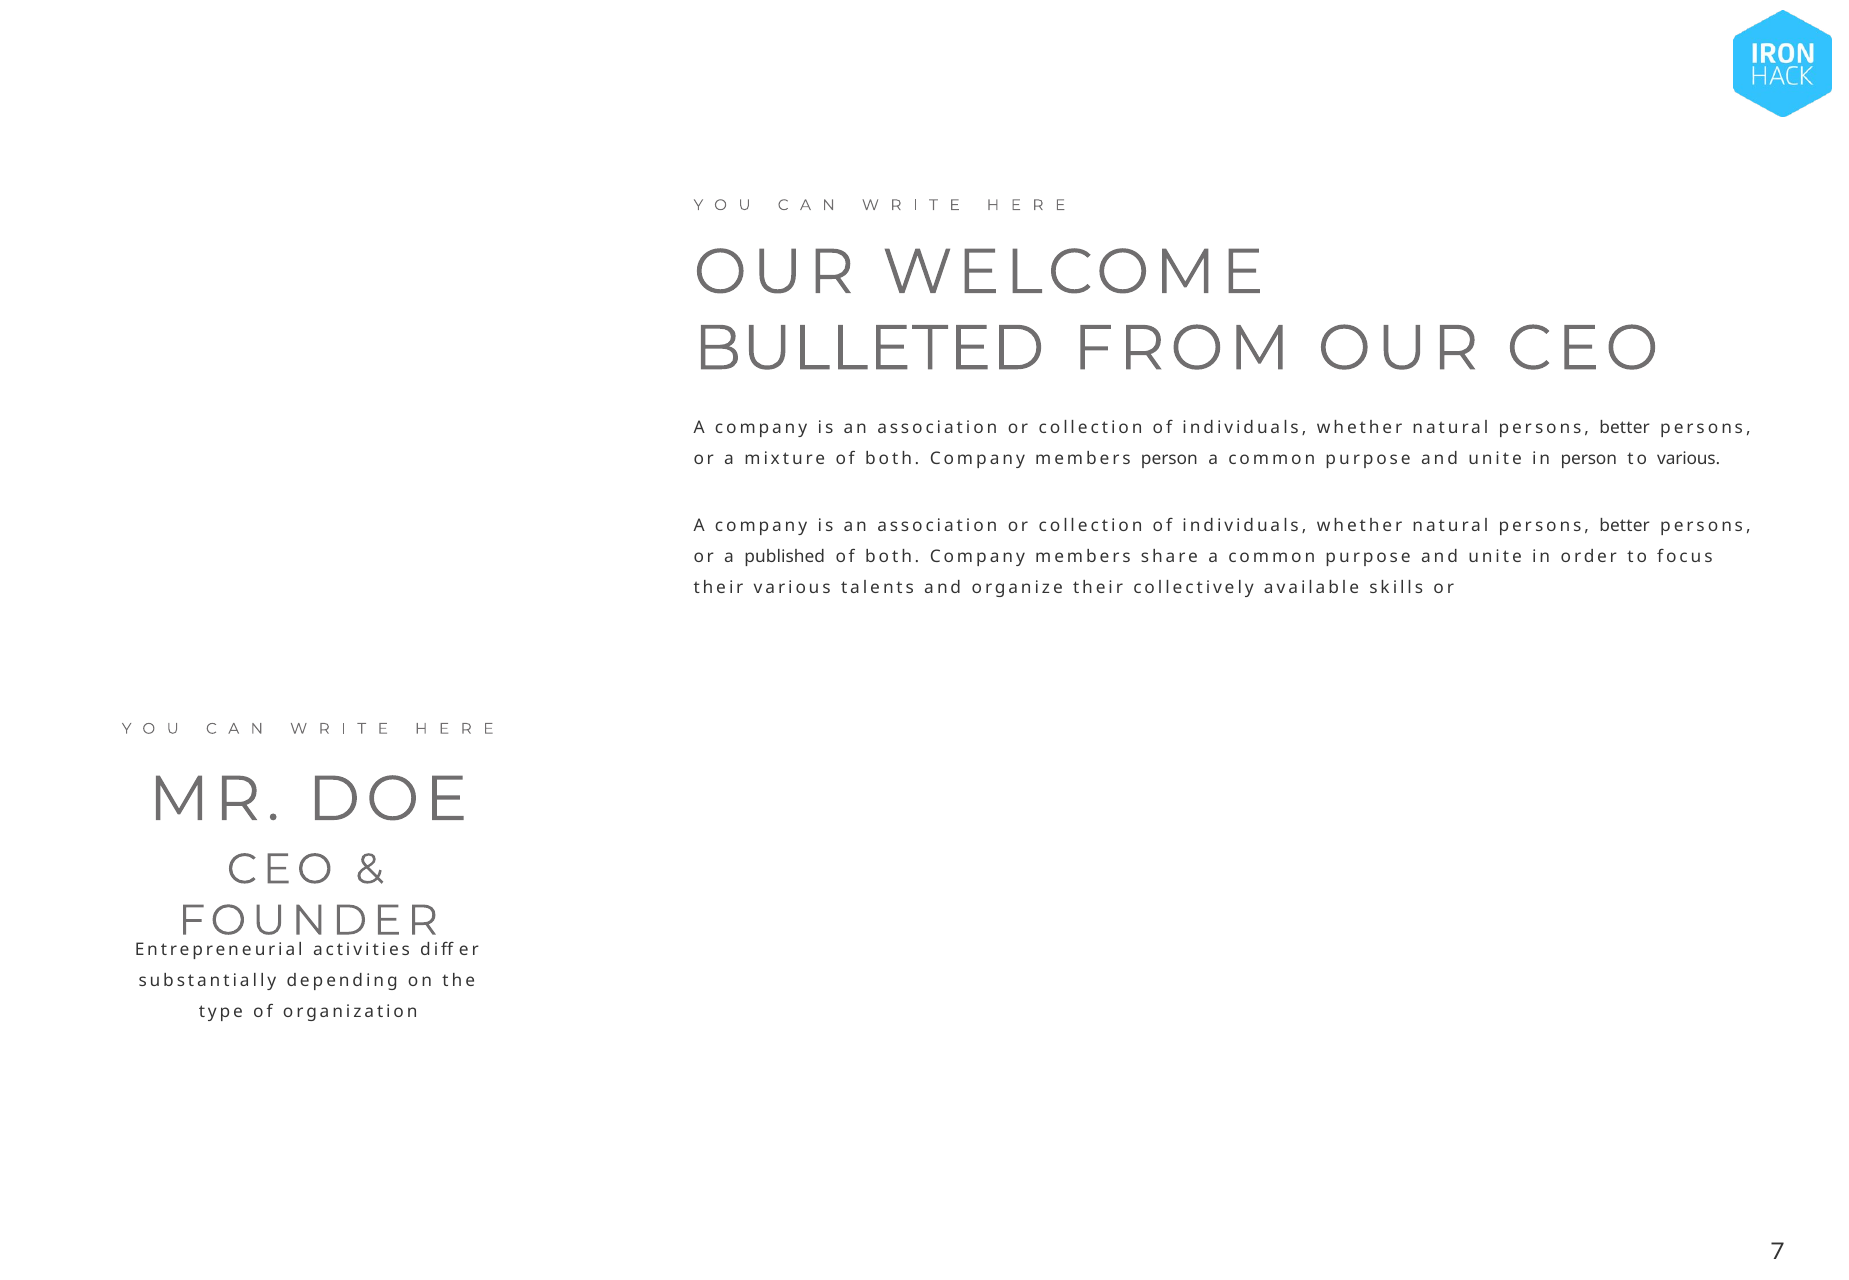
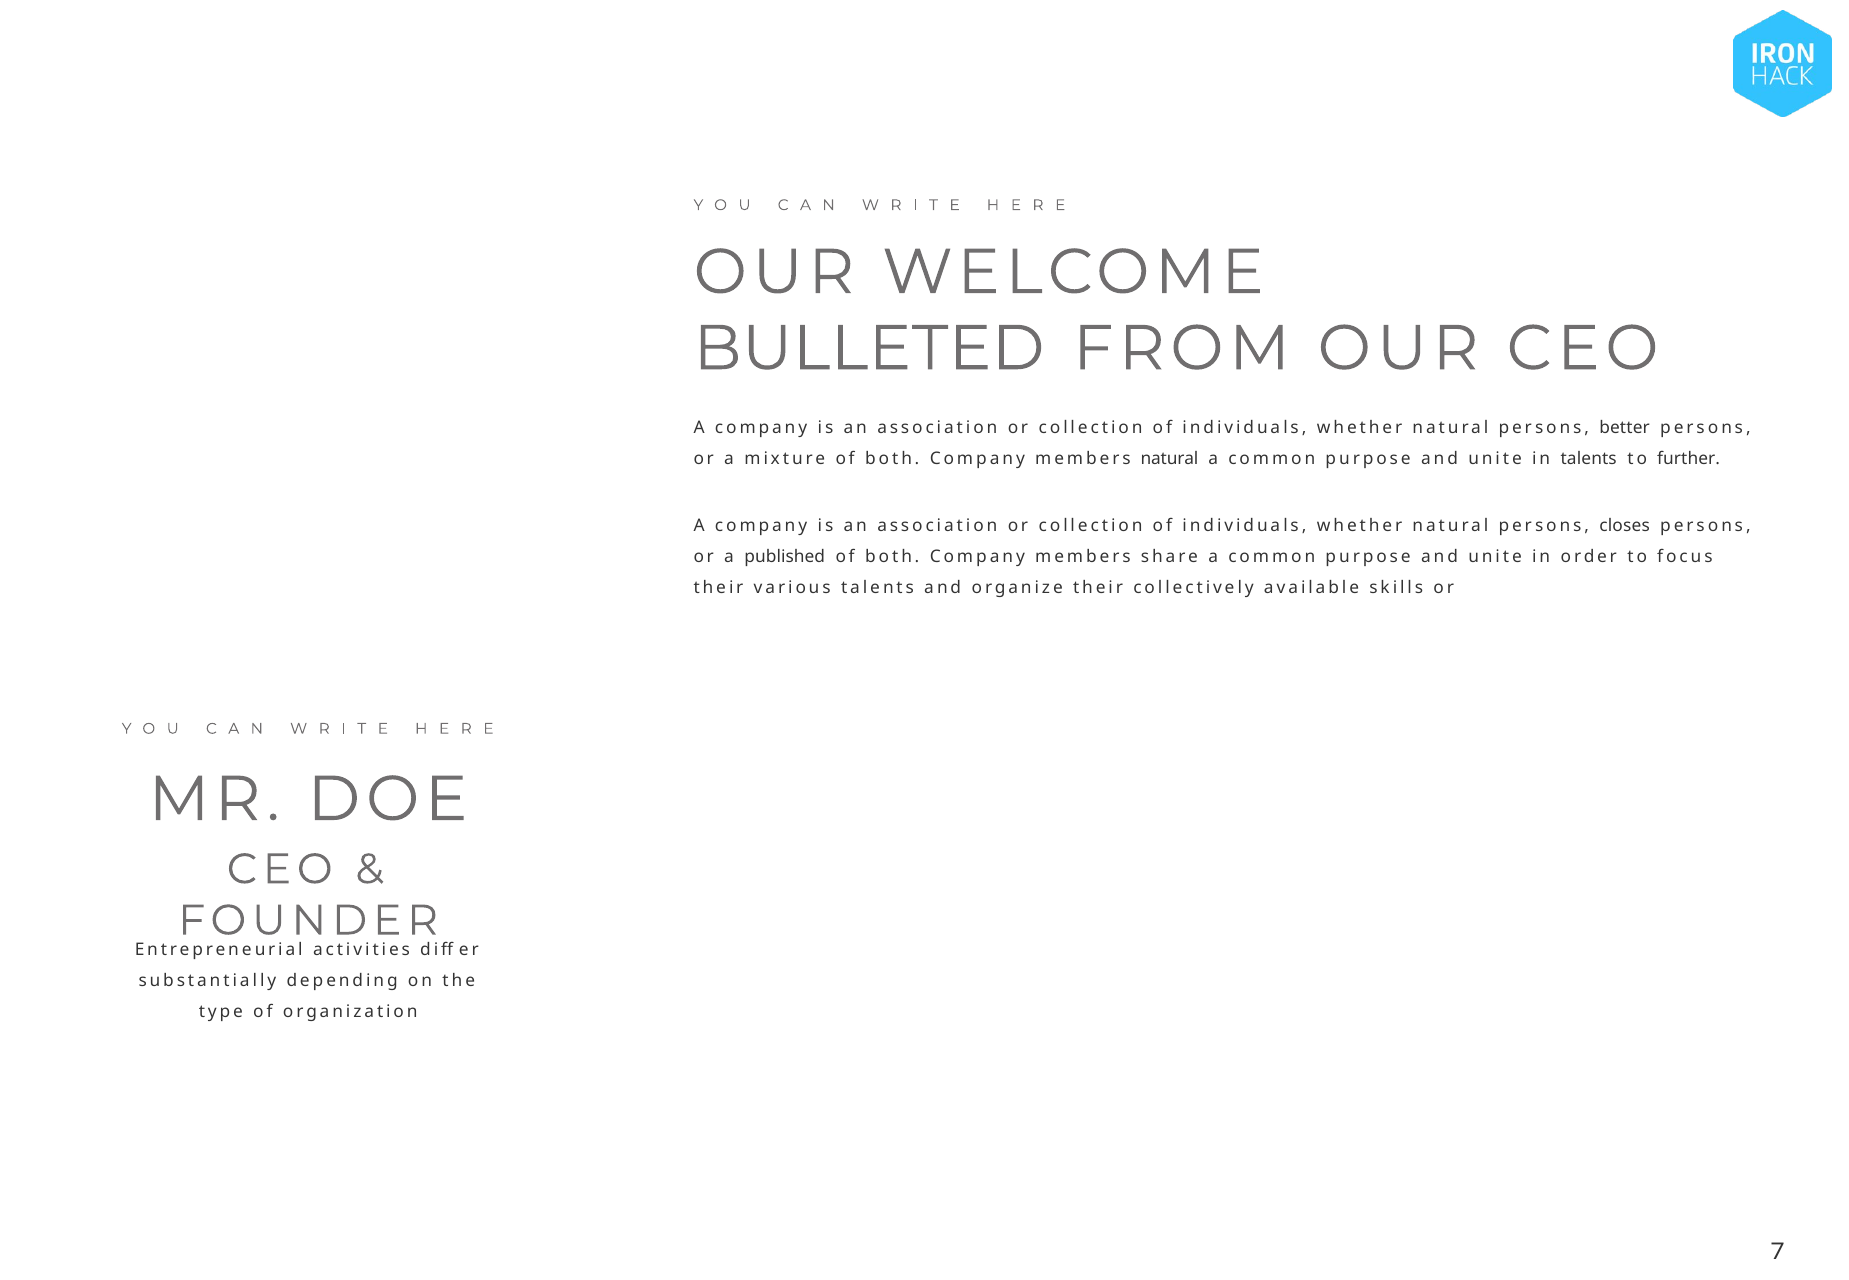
members person: person -> natural (1169, 459)
in person: person -> talents (1589, 459)
to various: various -> further (1689, 459)
better: better -> closes (1625, 526)
